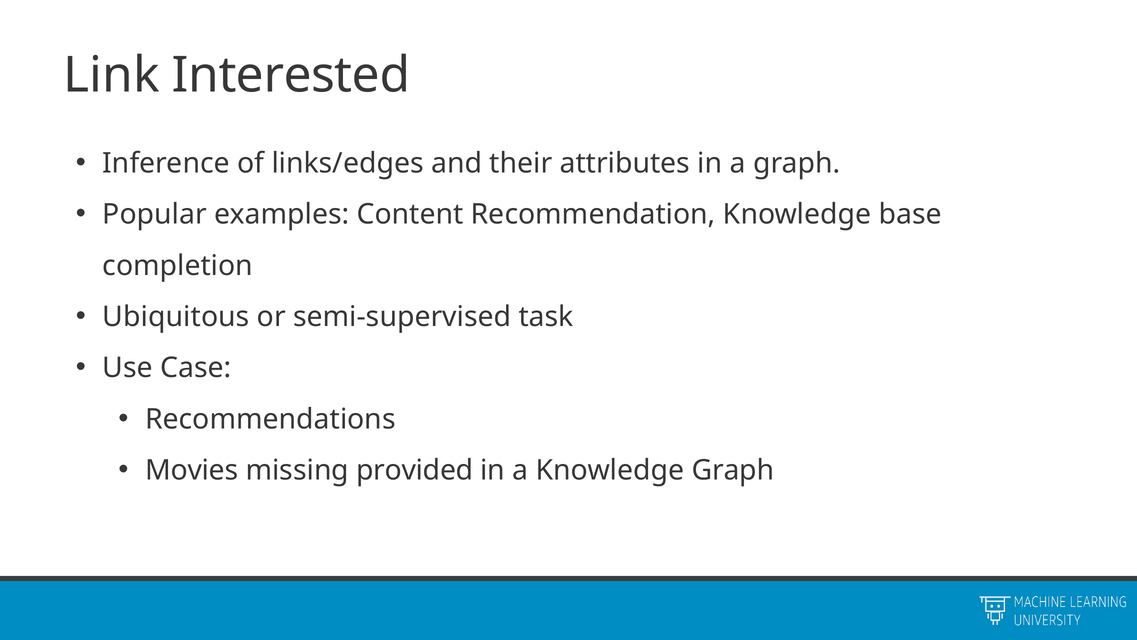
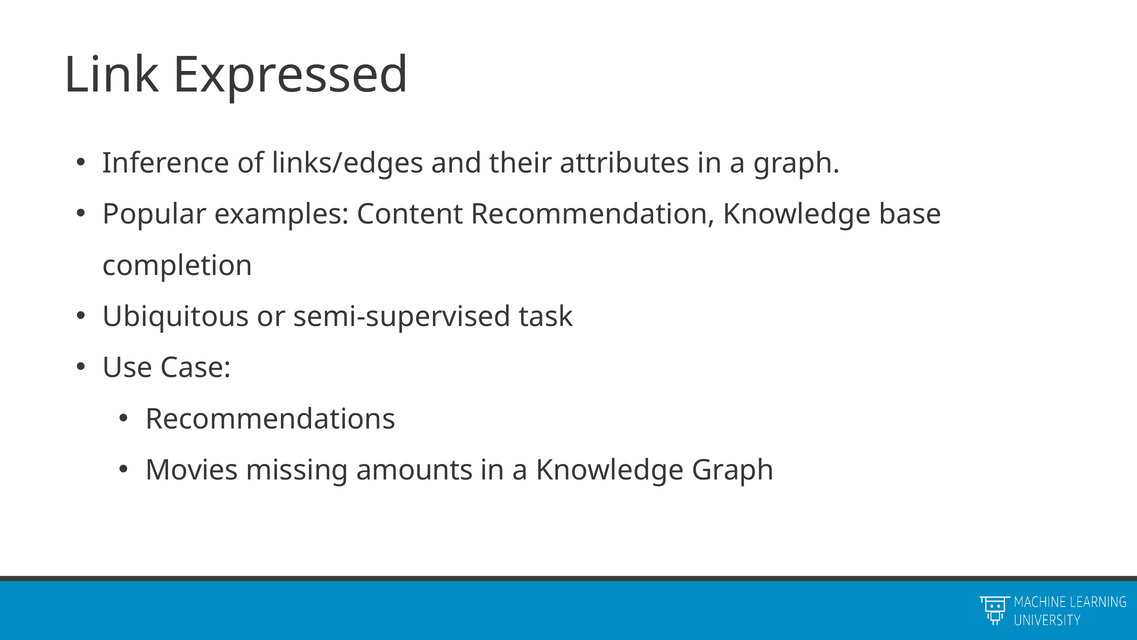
Interested: Interested -> Expressed (291, 75)
provided: provided -> amounts (415, 470)
